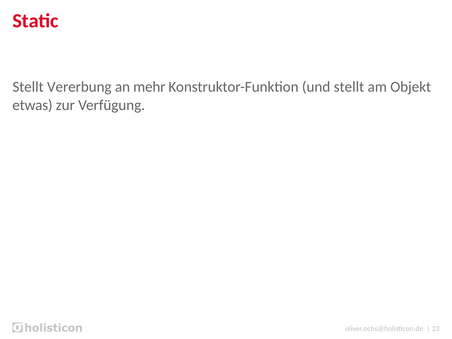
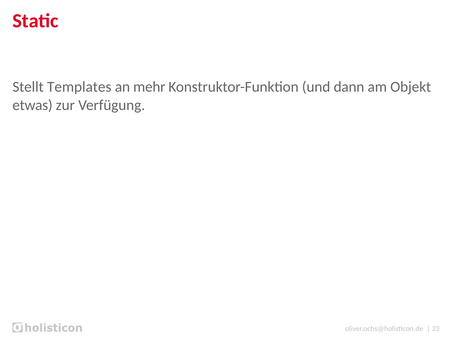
Vererbung: Vererbung -> Templates (79, 87)
und stellt: stellt -> dann (349, 87)
